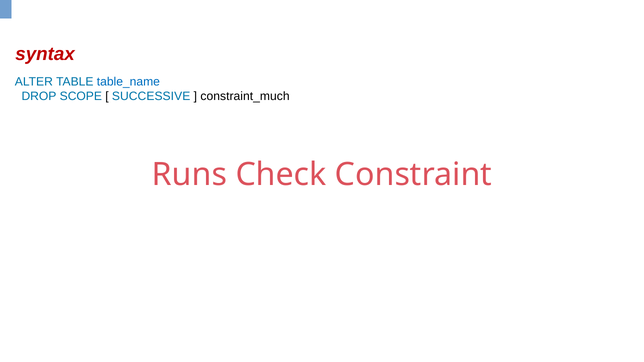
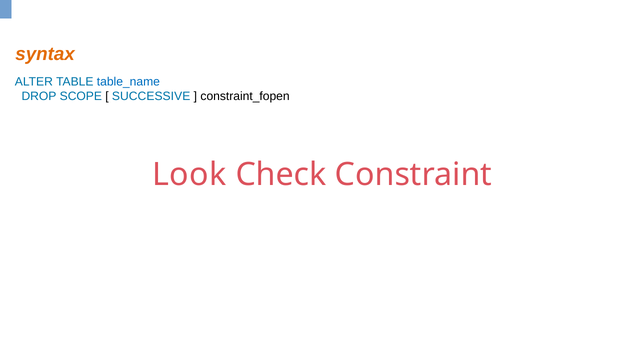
syntax colour: red -> orange (45, 54)
constraint_much: constraint_much -> constraint_fopen (245, 96)
Runs: Runs -> Look (189, 175)
